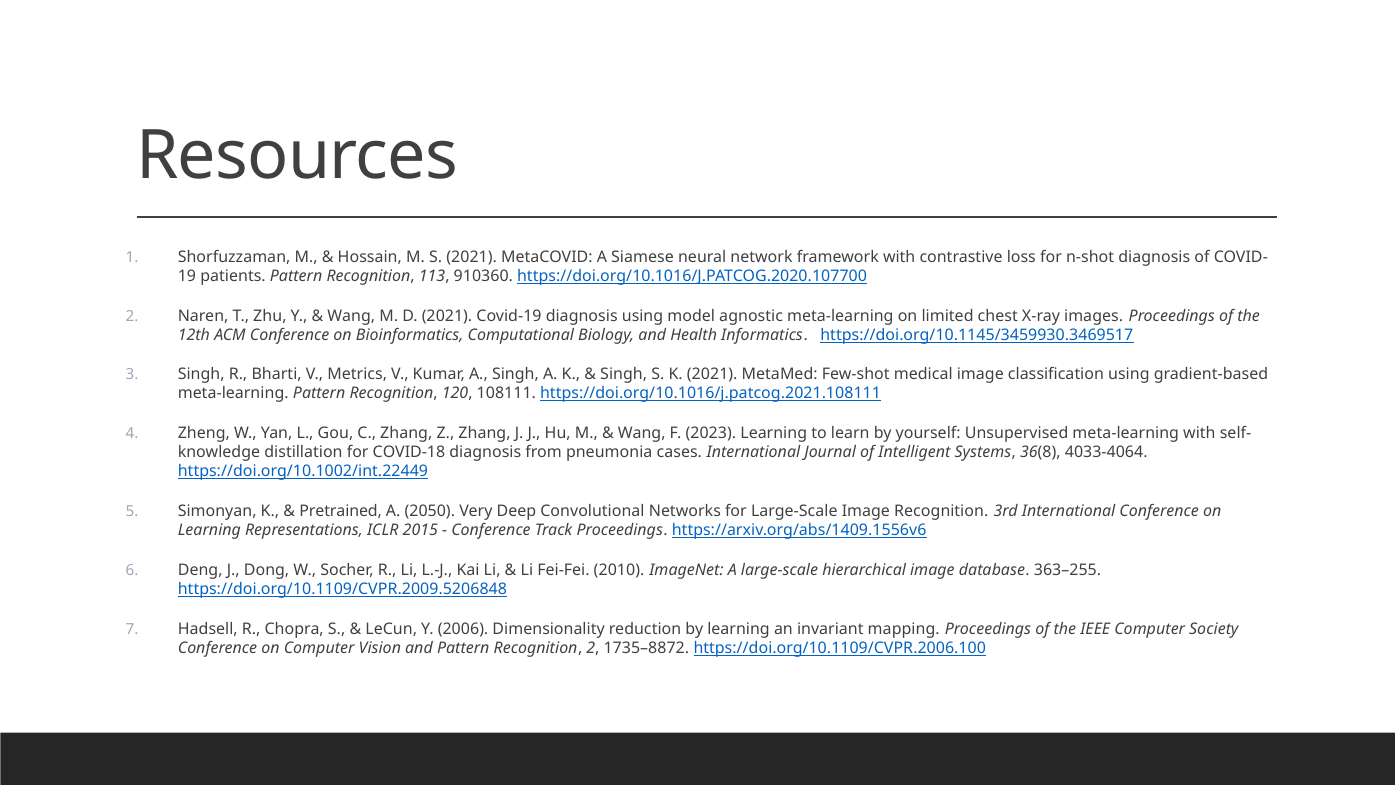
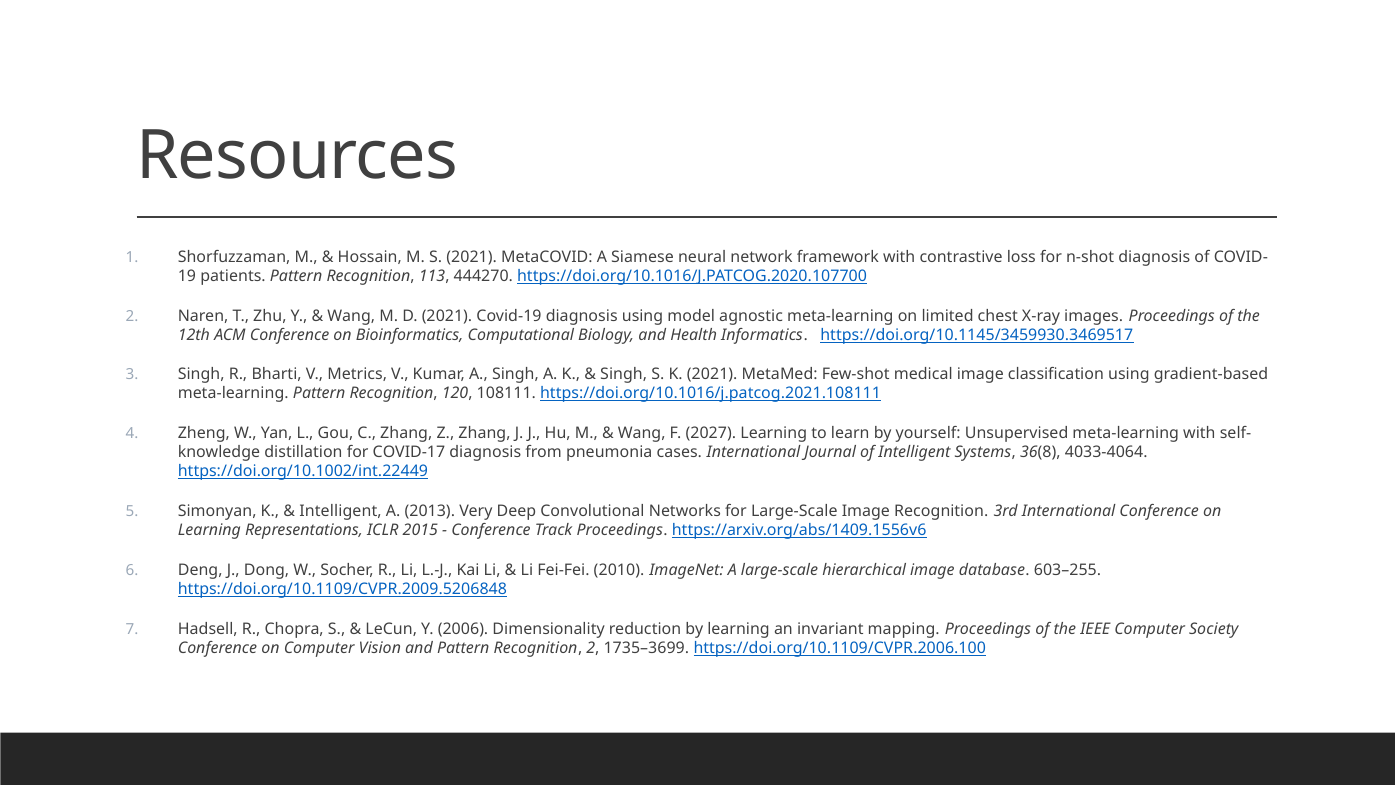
910360: 910360 -> 444270 (483, 276)
2023: 2023 -> 2027 (711, 433)
COVID‐18: COVID‐18 -> COVID‐17 (409, 452)
Pretrained: Pretrained -> Intelligent (341, 511)
2050: 2050 -> 2013 (430, 511)
363–255: 363–255 -> 603–255 (1067, 570)
1735–8872: 1735–8872 -> 1735–3699 (646, 648)
